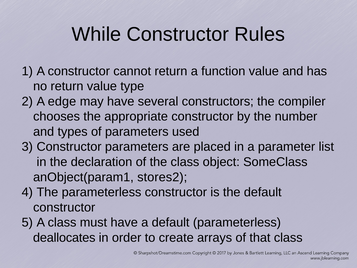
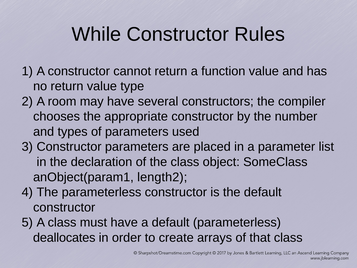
edge: edge -> room (62, 101)
stores2: stores2 -> length2 (162, 177)
